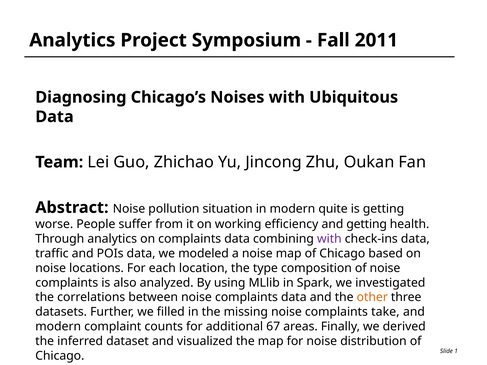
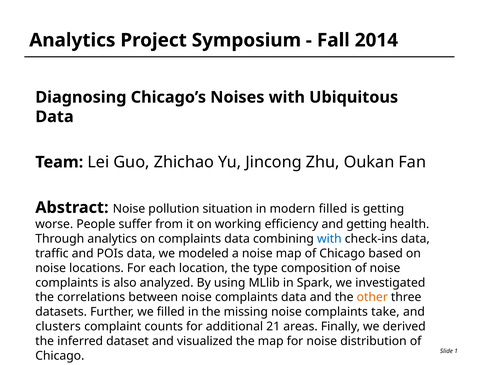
2011: 2011 -> 2014 (376, 40)
modern quite: quite -> filled (333, 209)
with colour: purple -> blue (329, 239)
modern: modern -> clusters (58, 327)
67: 67 -> 21 (273, 327)
